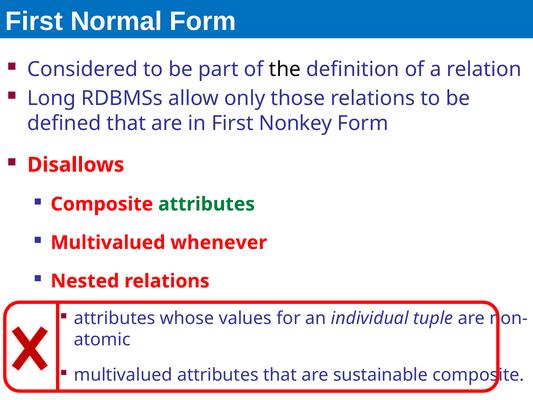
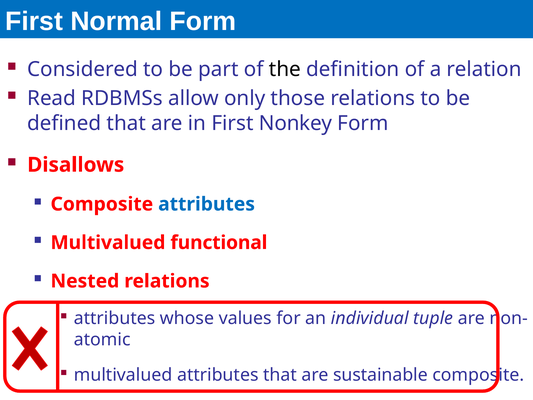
Long: Long -> Read (52, 98)
attributes colour: green -> blue (207, 204)
whenever: whenever -> functional (219, 243)
